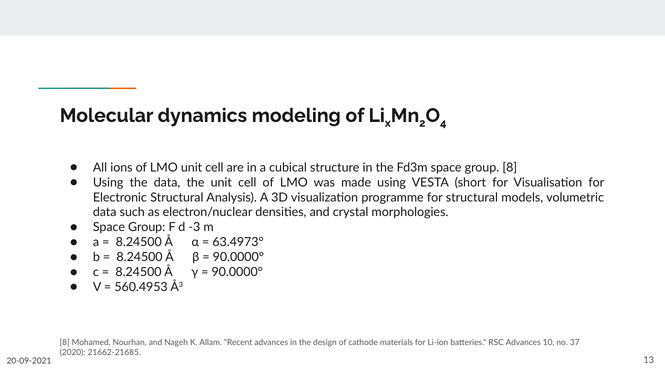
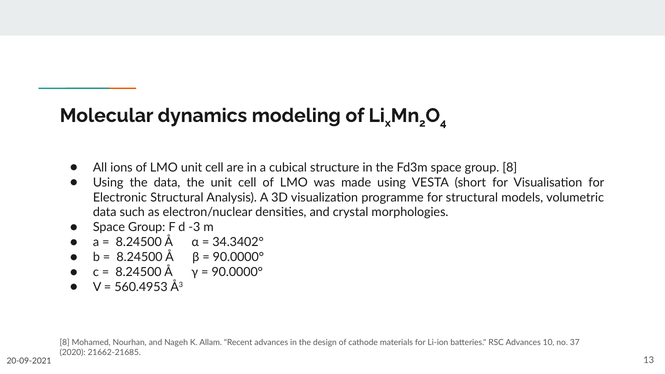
63.4973°: 63.4973° -> 34.3402° (238, 242)
